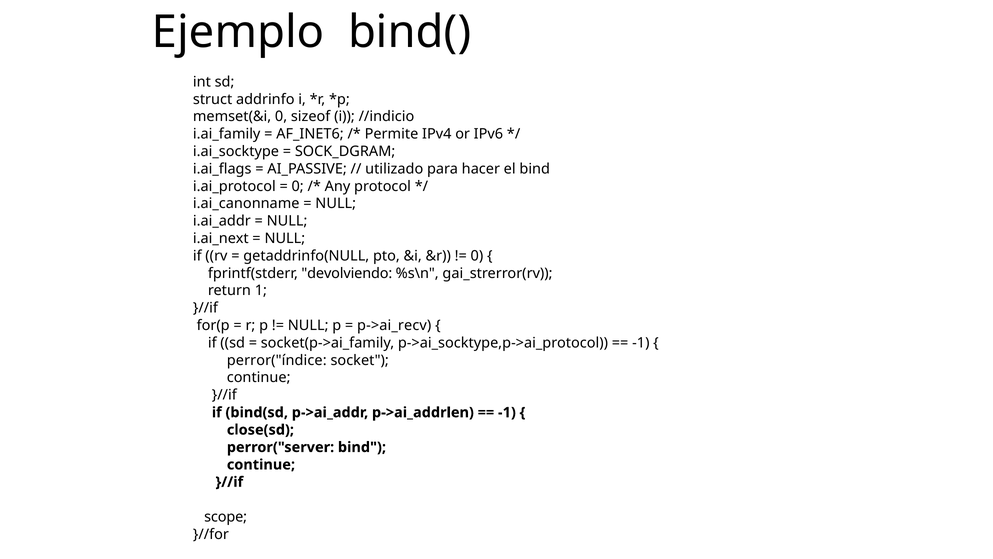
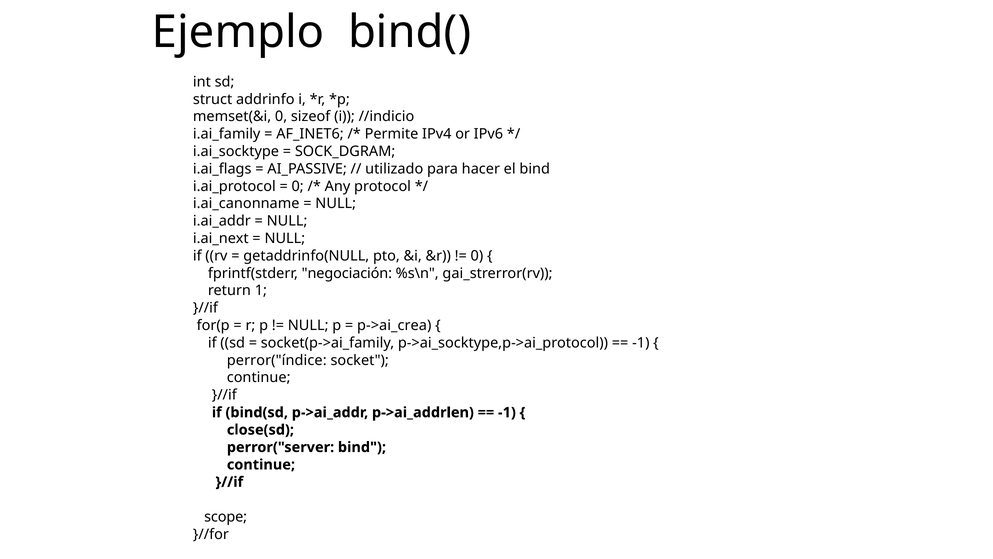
devolviendo: devolviendo -> negociación (347, 273)
p->ai_recv: p->ai_recv -> p->ai_crea (394, 325)
